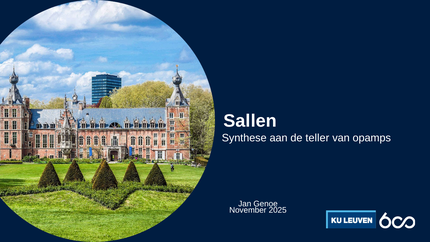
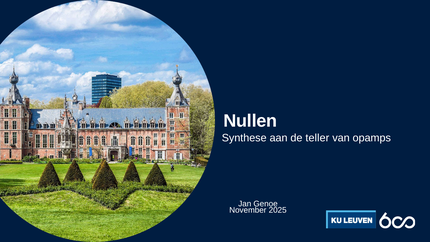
Sallen: Sallen -> Nullen (250, 121)
